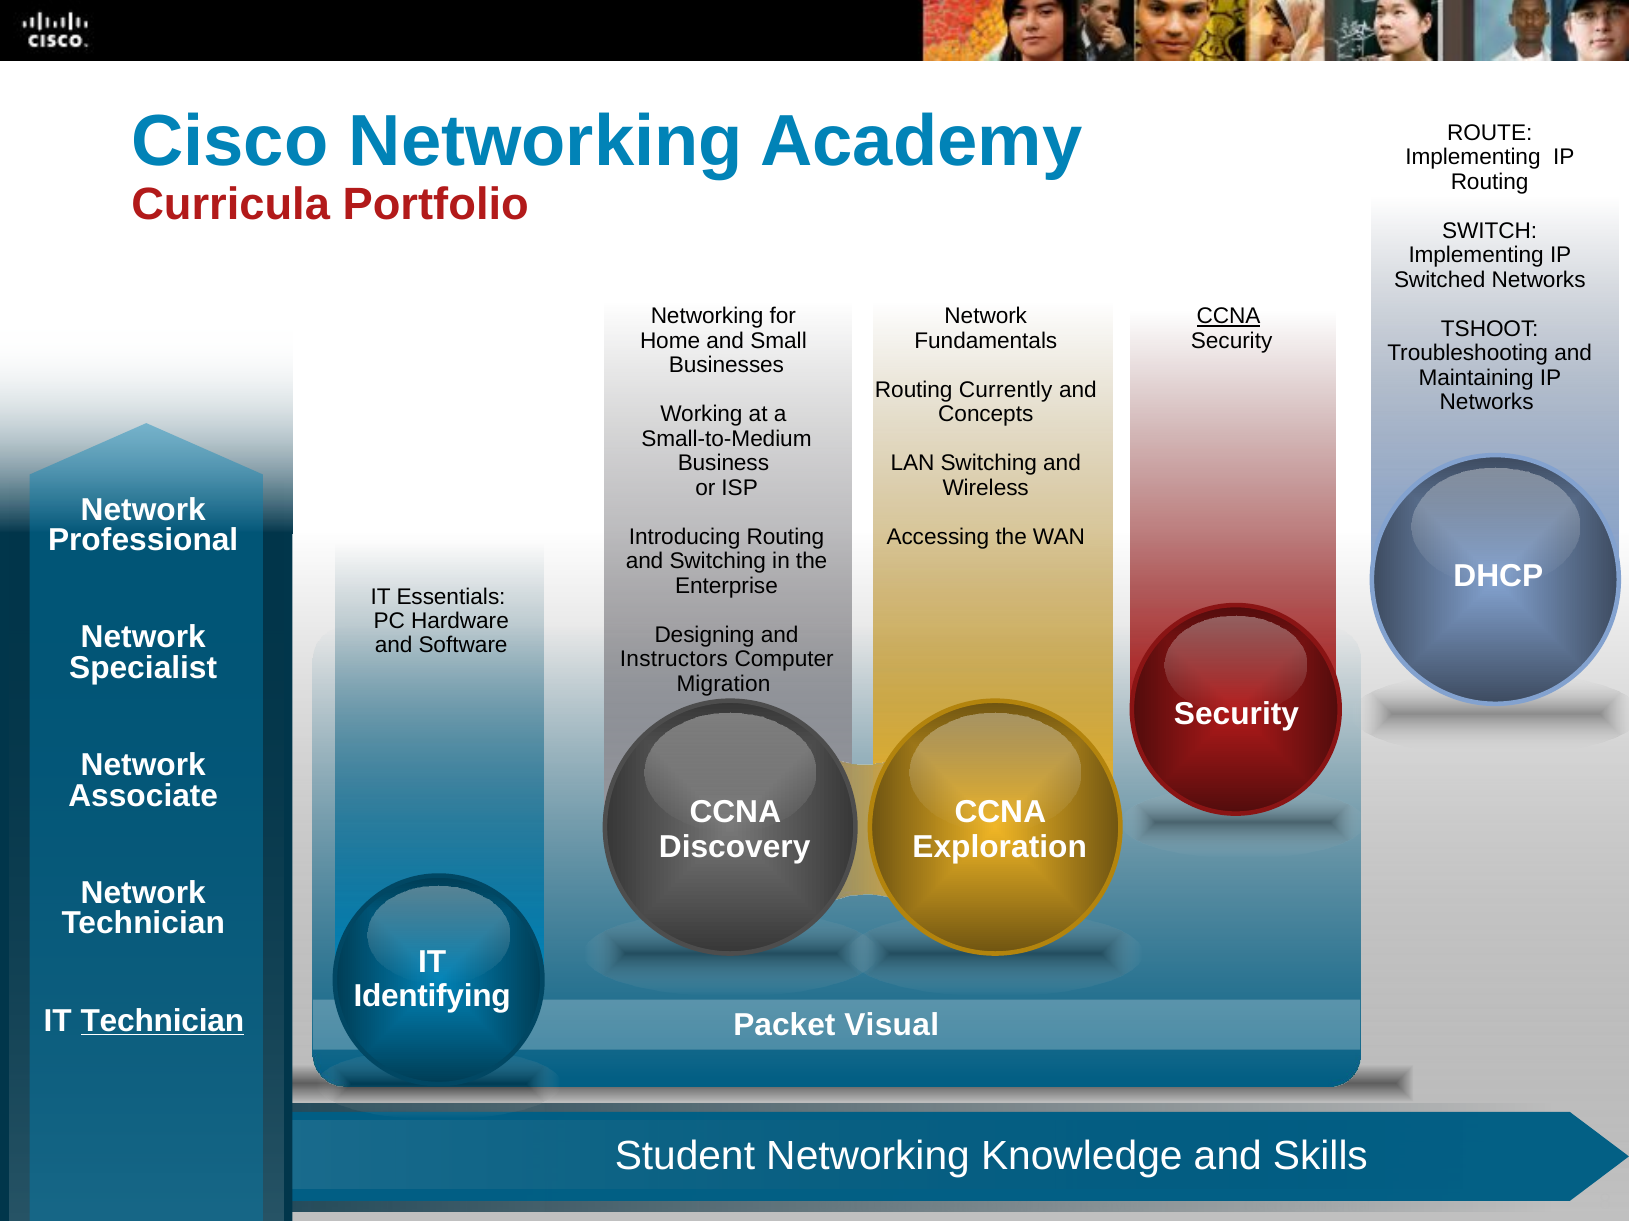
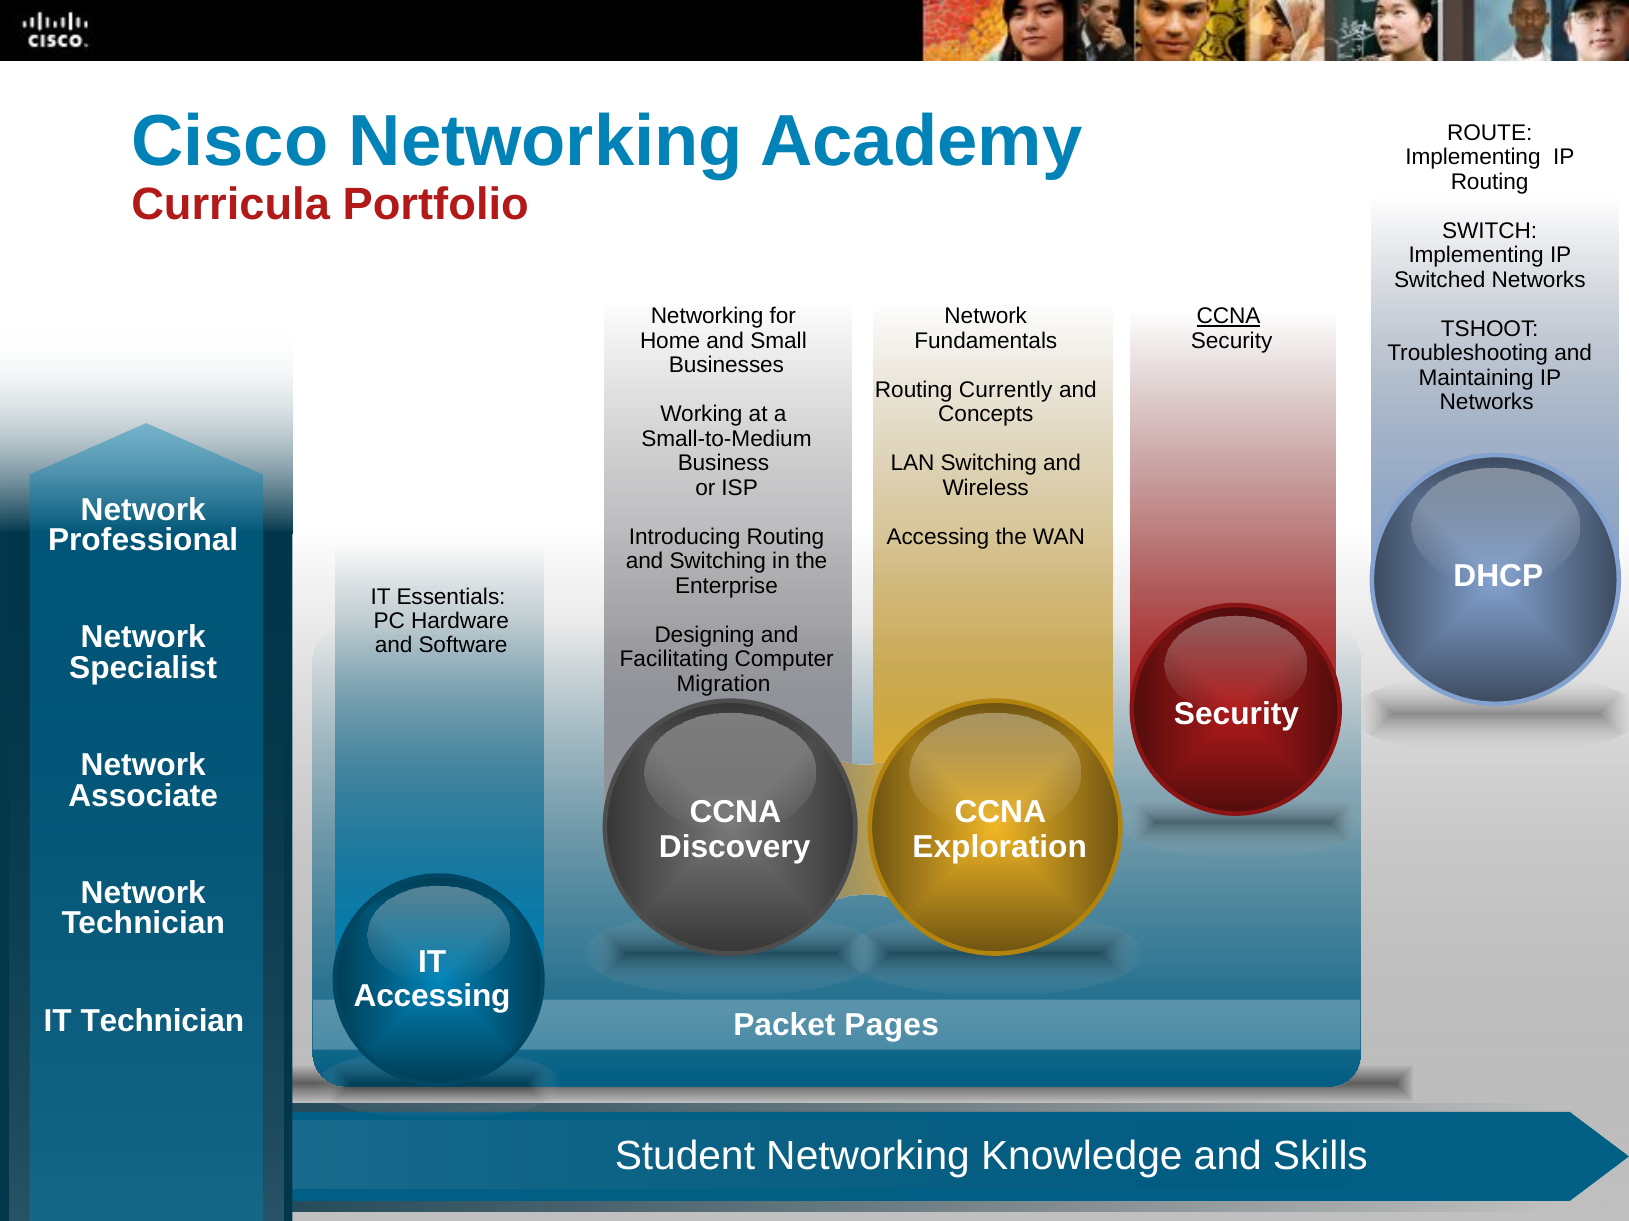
Instructors: Instructors -> Facilitating (674, 659)
Identifying: Identifying -> Accessing (432, 997)
Technician underline: present -> none (162, 1022)
Visual: Visual -> Pages (892, 1025)
